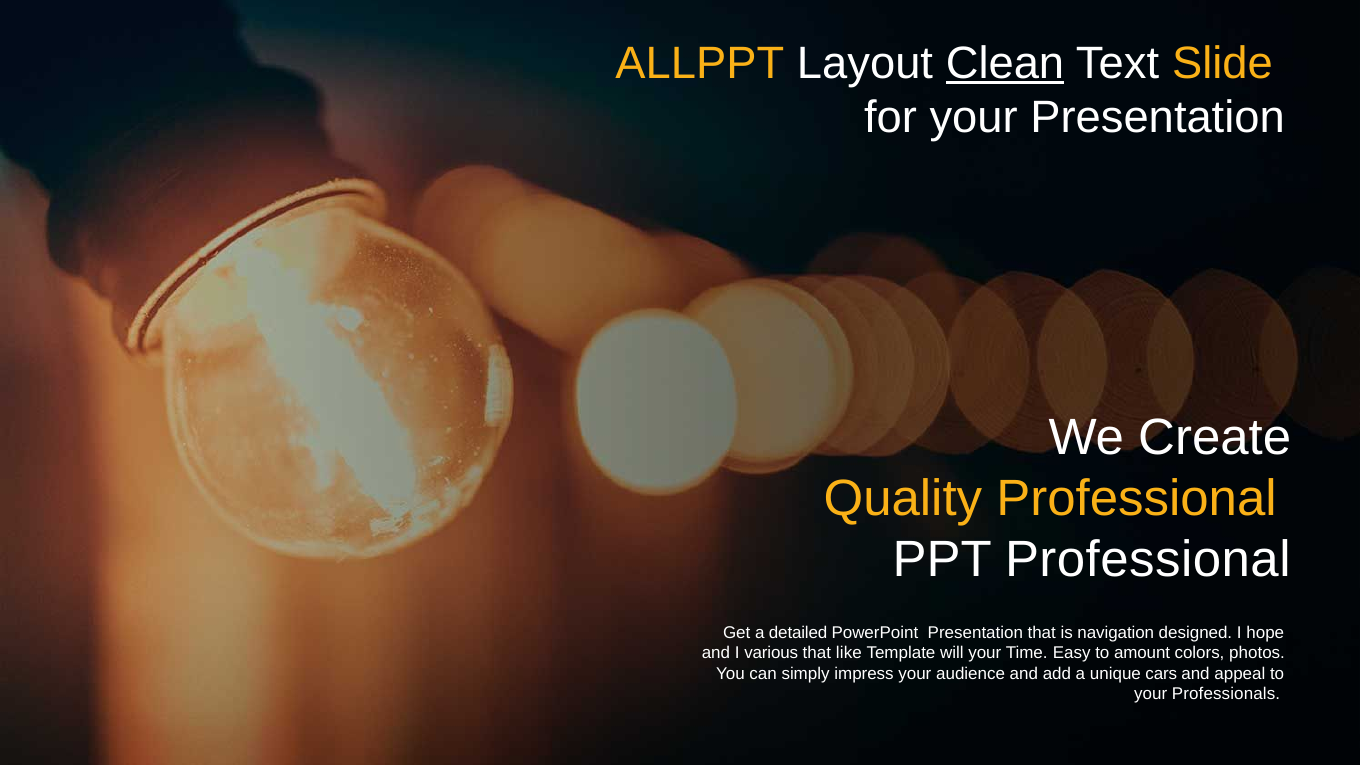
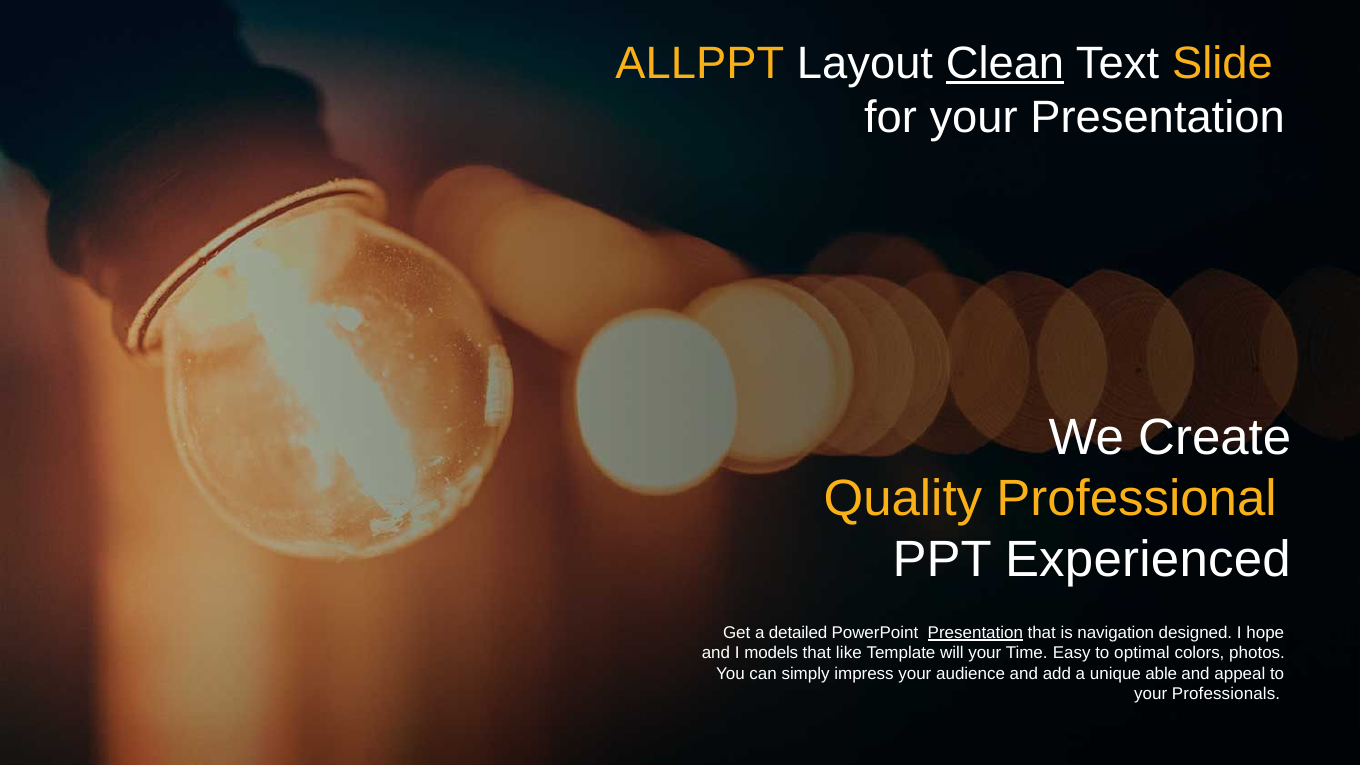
PPT Professional: Professional -> Experienced (1148, 560)
Presentation underline: none -> present (975, 633)
various: various -> models (771, 653)
amount: amount -> optimal (1142, 653)
cars: cars -> able (1161, 673)
